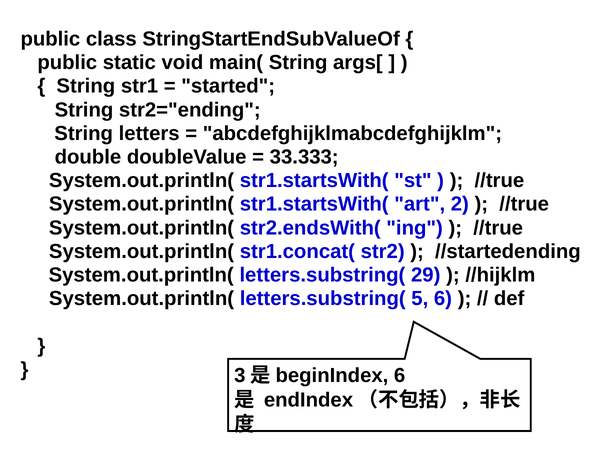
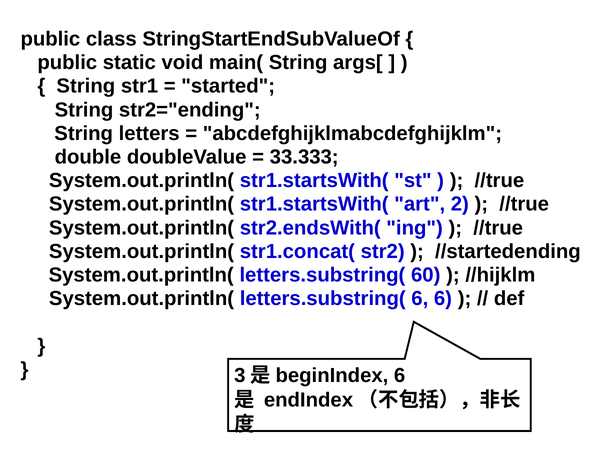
29: 29 -> 60 (426, 275)
letters.substring( 5: 5 -> 6 (420, 298)
